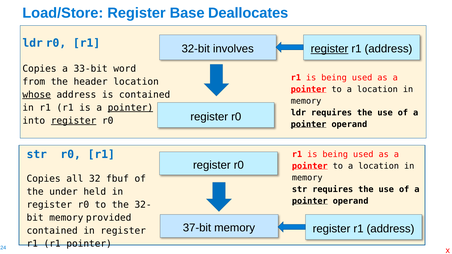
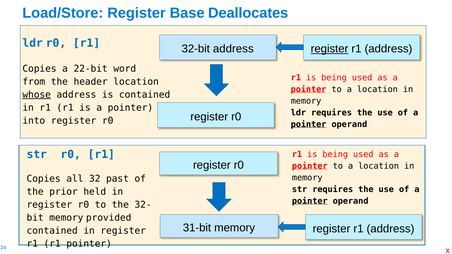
32-bit involves: involves -> address (233, 49)
33-bit: 33-bit -> 22-bit (91, 69)
pointer underline: present -> none (130, 108)
register underline: present -> none (74, 121)
fbuf: fbuf -> past (117, 179)
under: under -> prior (64, 192)
37-bit: 37-bit -> 31-bit (197, 228)
